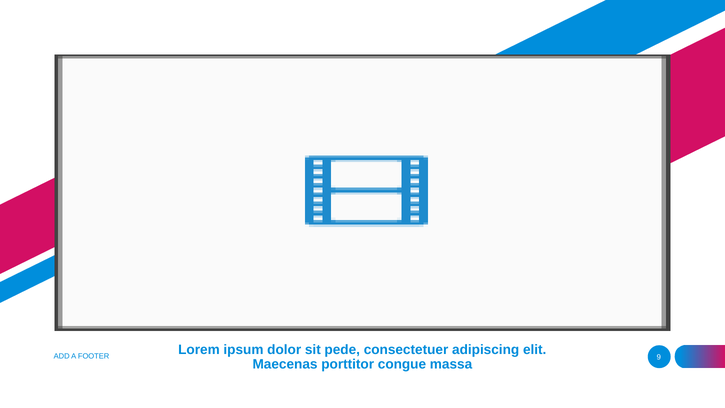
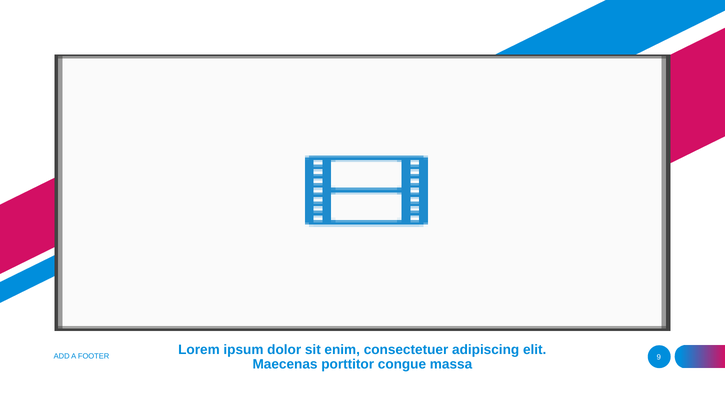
pede: pede -> enim (342, 349)
